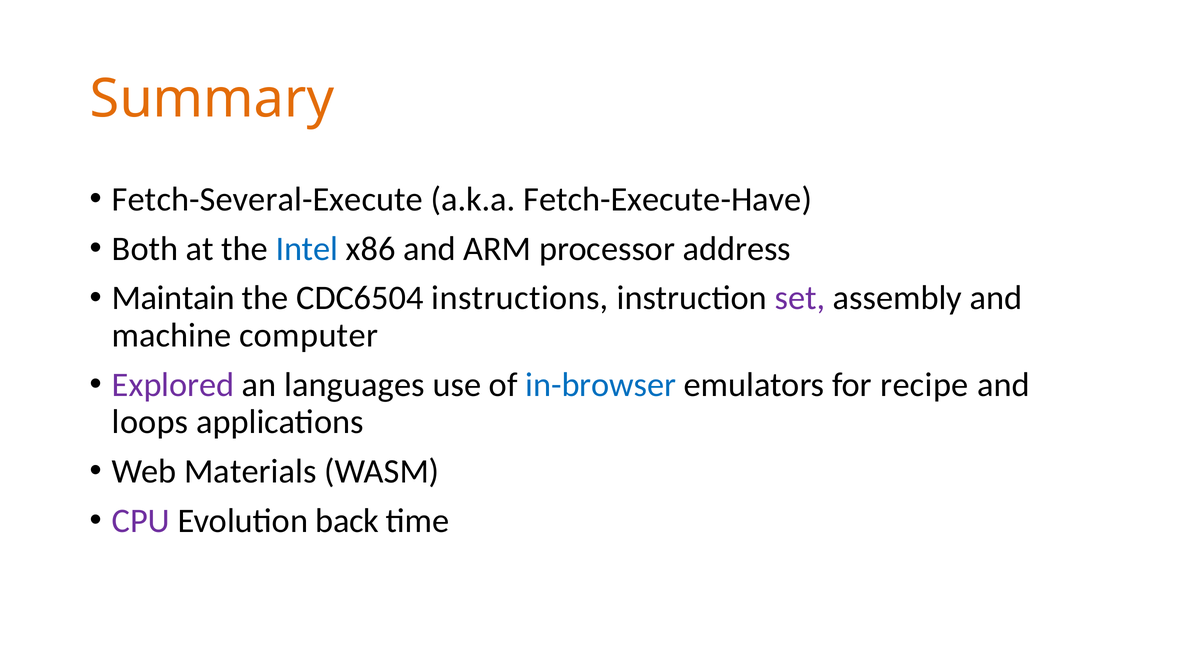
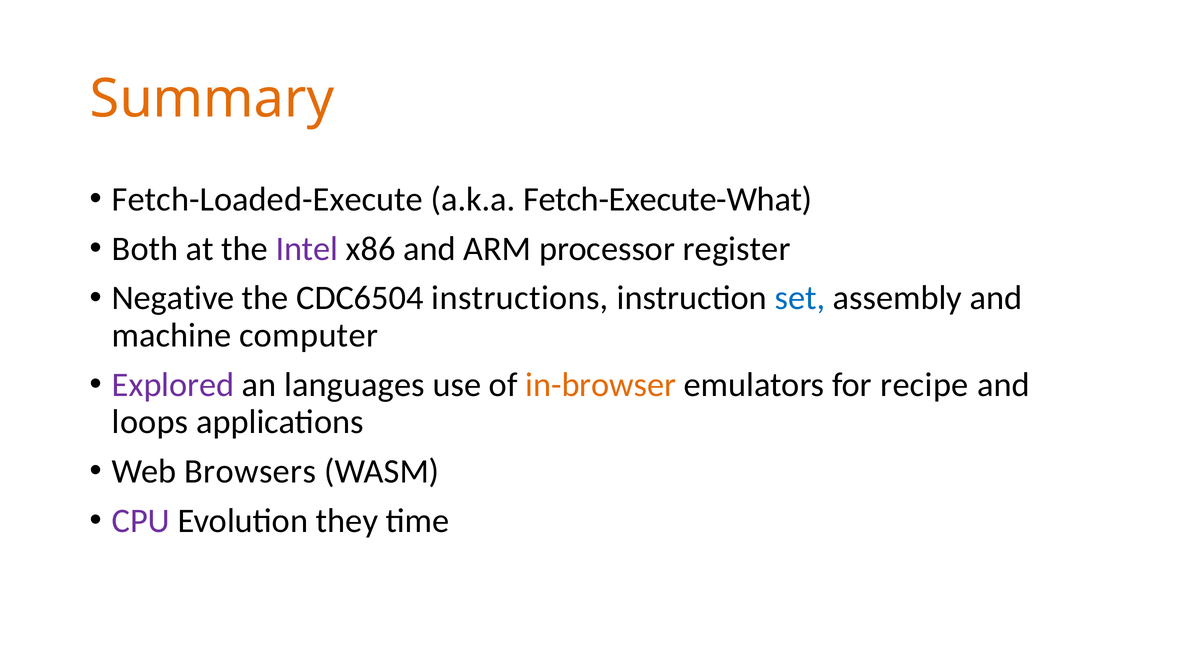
Fetch-Several-Execute: Fetch-Several-Execute -> Fetch-Loaded-Execute (267, 199)
Fetch-Execute-Have: Fetch-Execute-Have -> Fetch-Execute-What (668, 199)
Intel colour: blue -> purple (307, 249)
address: address -> register (737, 249)
Maintain: Maintain -> Negative (173, 298)
set colour: purple -> blue (800, 298)
in-browser colour: blue -> orange (601, 385)
Materials: Materials -> Browsers (250, 471)
back: back -> they (347, 521)
